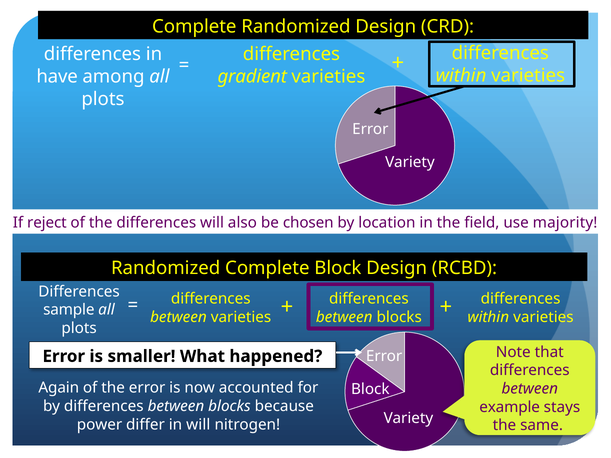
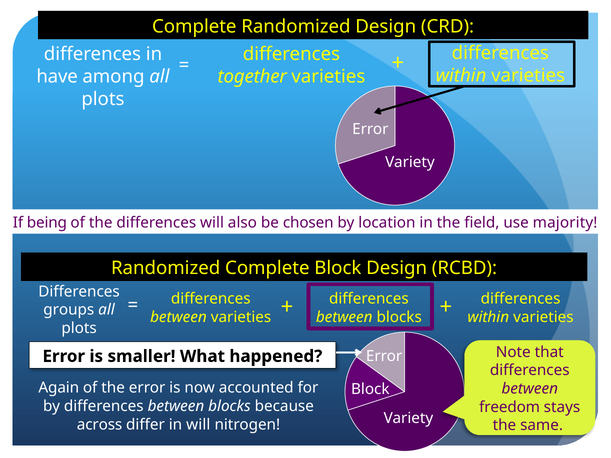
gradient: gradient -> together (252, 76)
reject: reject -> being (47, 223)
sample: sample -> groups (69, 310)
example: example -> freedom (510, 407)
power: power -> across (100, 425)
